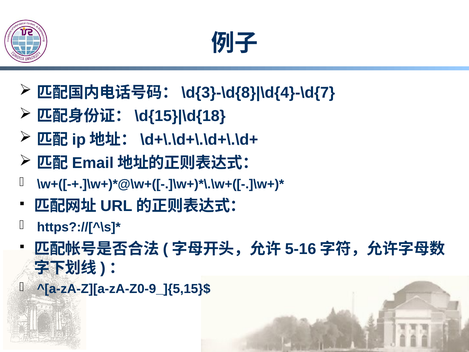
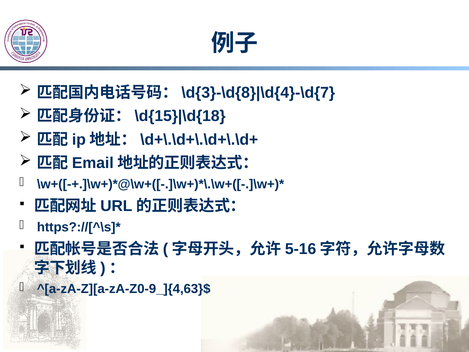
^[a-zA-Z][a-zA-Z0-9_]{5,15}$: ^[a-zA-Z][a-zA-Z0-9_]{5,15}$ -> ^[a-zA-Z][a-zA-Z0-9_]{4,63}$ (124, 289)
